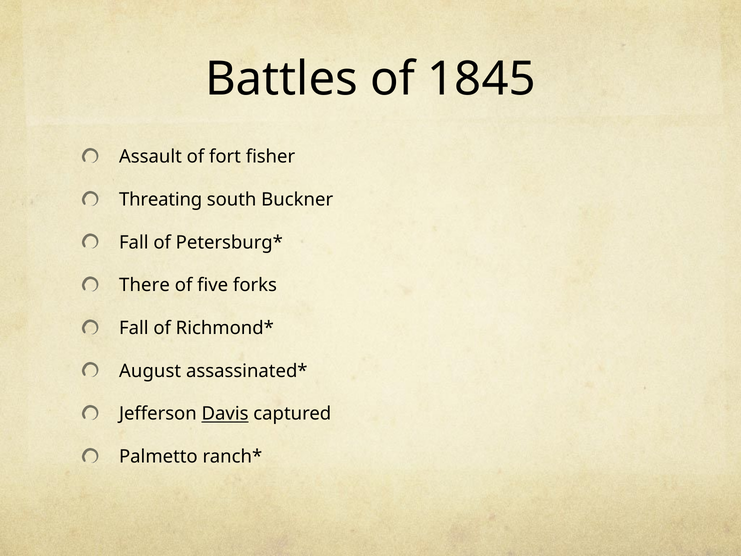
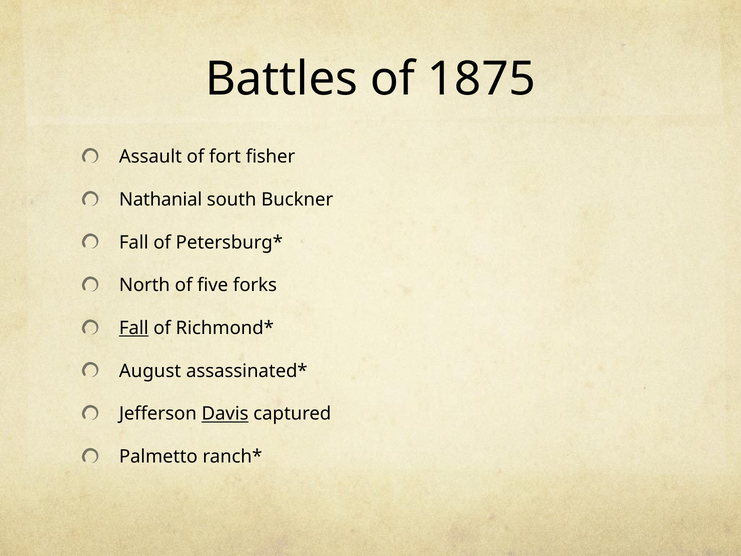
1845: 1845 -> 1875 (482, 79)
Threating: Threating -> Nathanial (161, 200)
There: There -> North (145, 285)
Fall underline: none -> present (134, 328)
